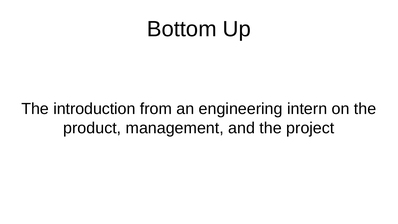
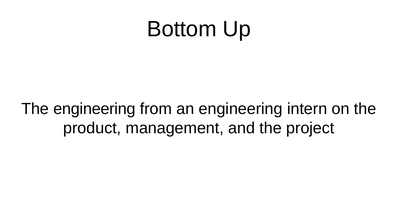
The introduction: introduction -> engineering (94, 109)
